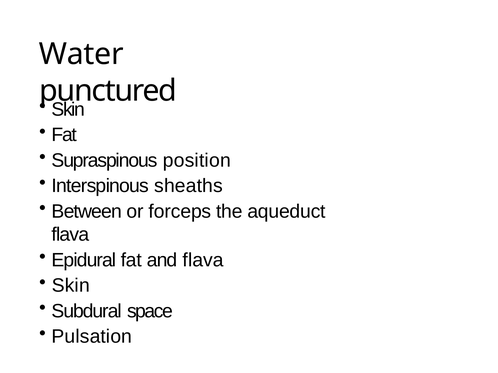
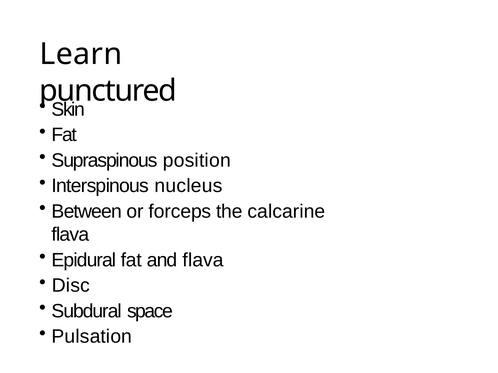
Water: Water -> Learn (81, 54)
sheaths: sheaths -> nucleus (189, 186)
aqueduct: aqueduct -> calcarine (286, 212)
Skin: Skin -> Disc (71, 286)
